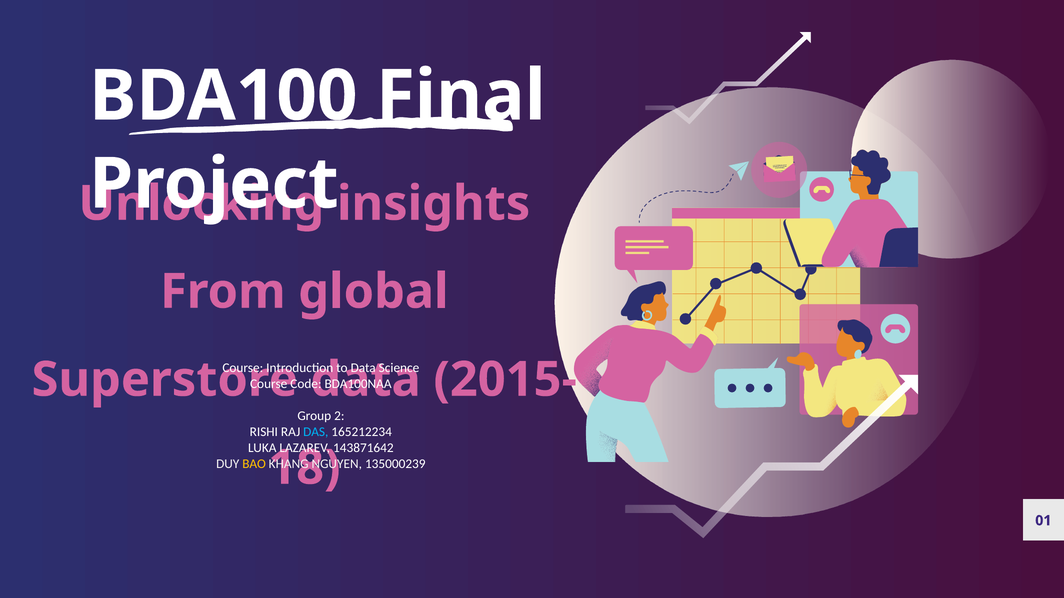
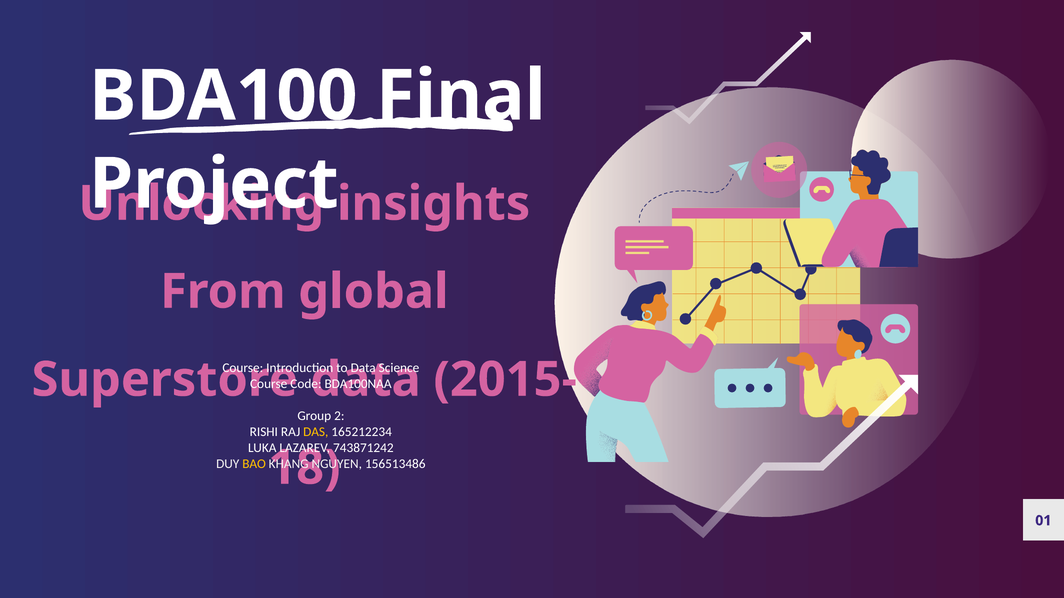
DAS colour: light blue -> yellow (316, 432)
143871642: 143871642 -> 743871242 (363, 448)
135000239: 135000239 -> 156513486 (395, 464)
